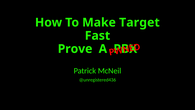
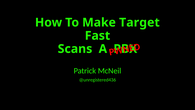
Prove: Prove -> Scans (75, 49)
